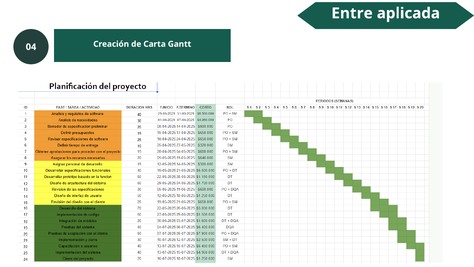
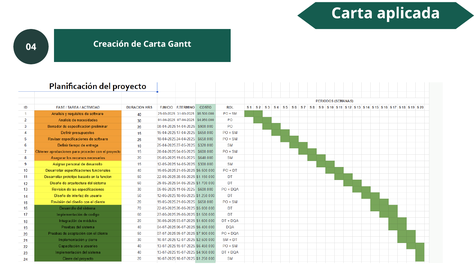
Entre: Entre -> Carta (352, 13)
